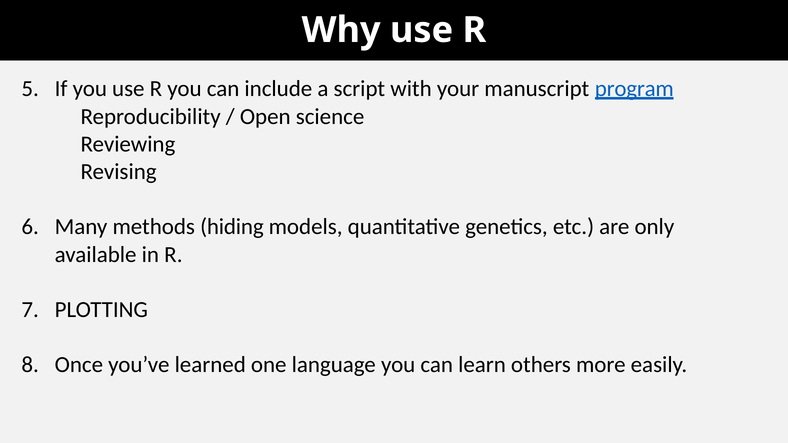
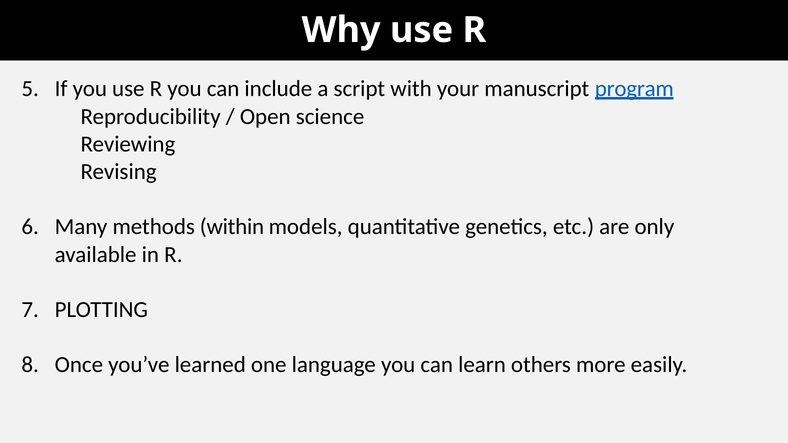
hiding: hiding -> within (232, 227)
